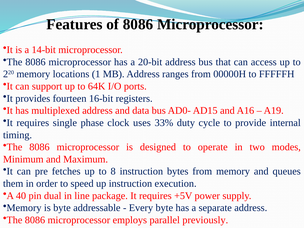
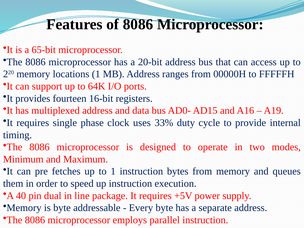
14-bit: 14-bit -> 65-bit (44, 50)
to 8: 8 -> 1 (113, 171)
parallel previously: previously -> instruction (205, 220)
